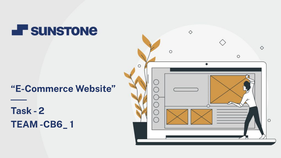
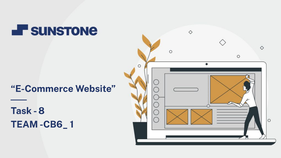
2: 2 -> 8 (41, 111)
